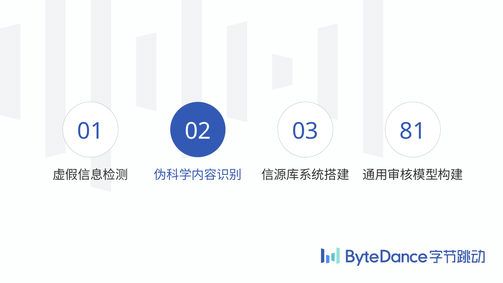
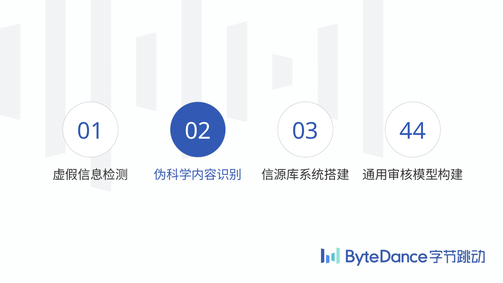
81: 81 -> 44 (413, 131)
